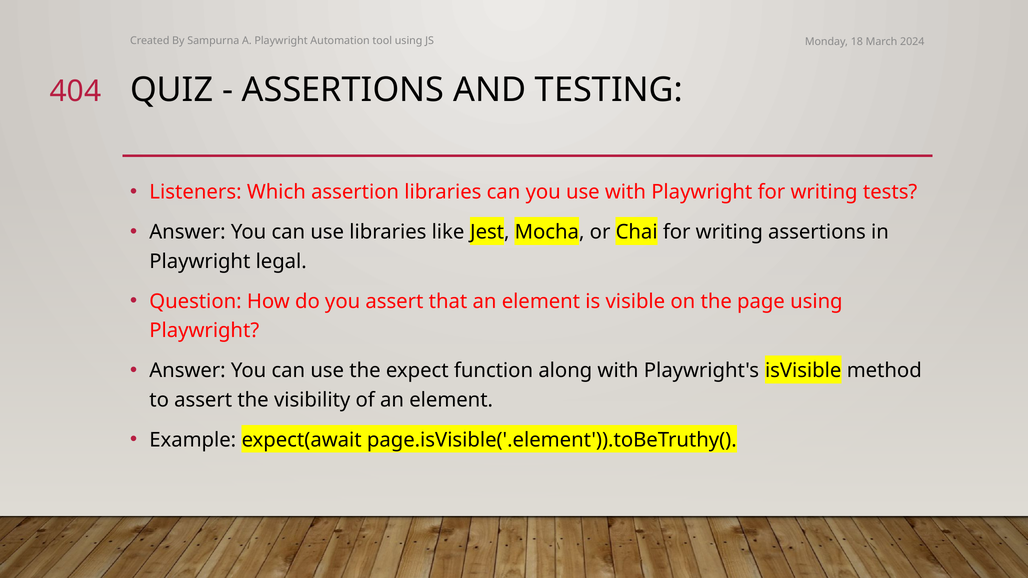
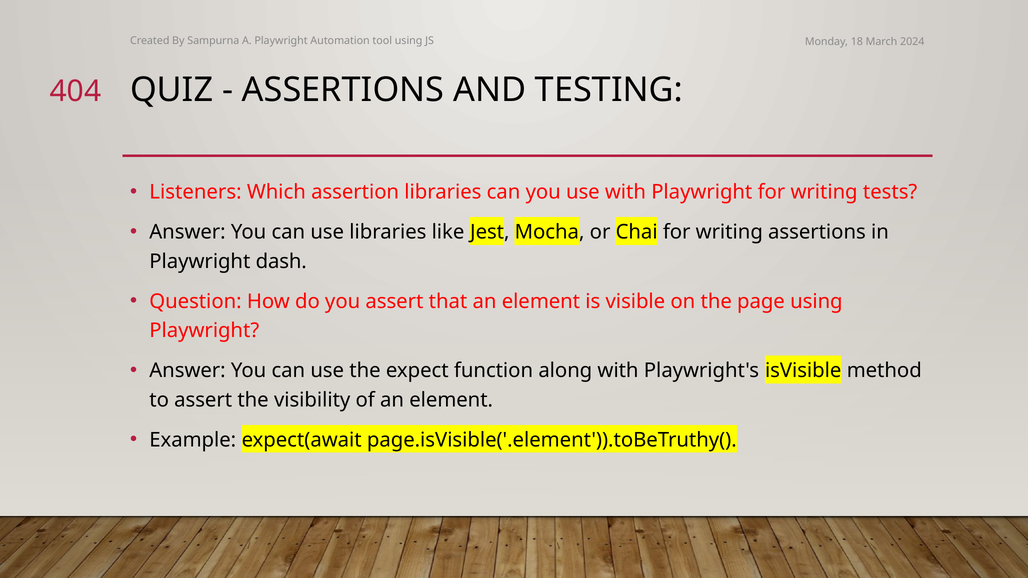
legal: legal -> dash (281, 262)
